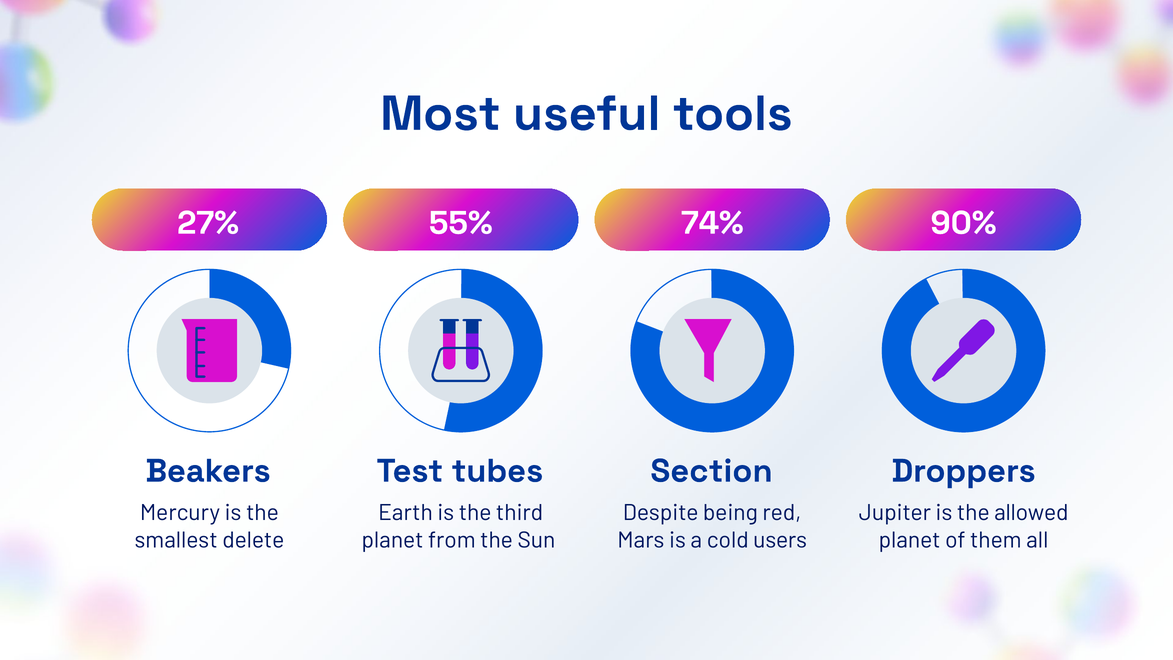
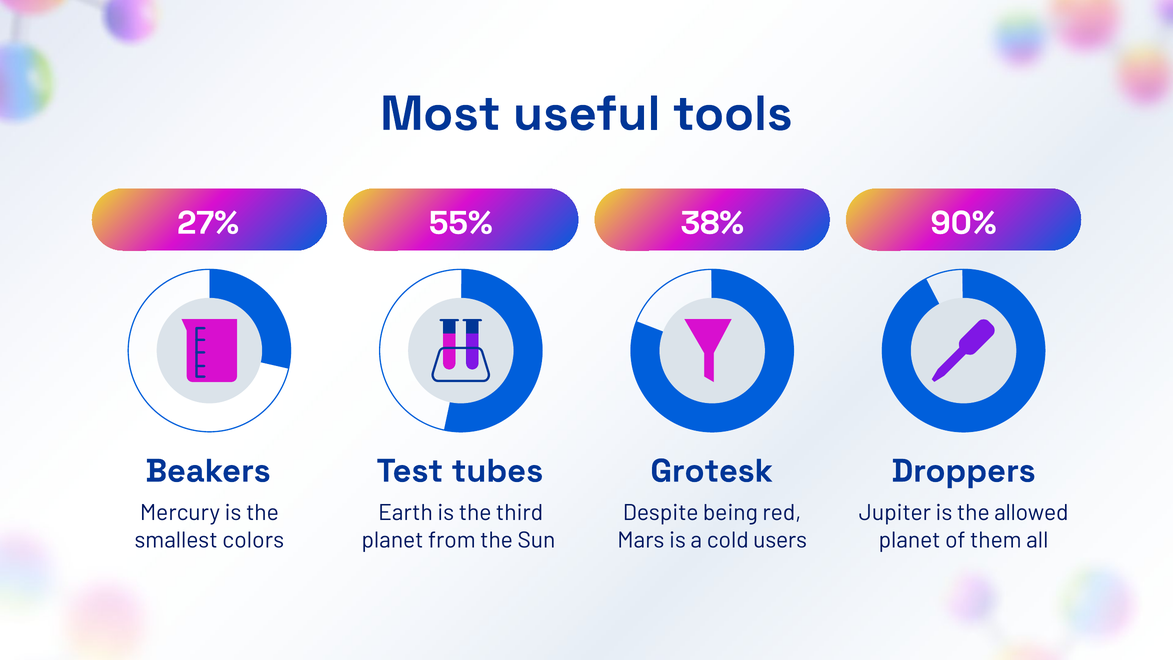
74%: 74% -> 38% (712, 223)
Section: Section -> Grotesk (712, 471)
delete: delete -> colors (253, 540)
